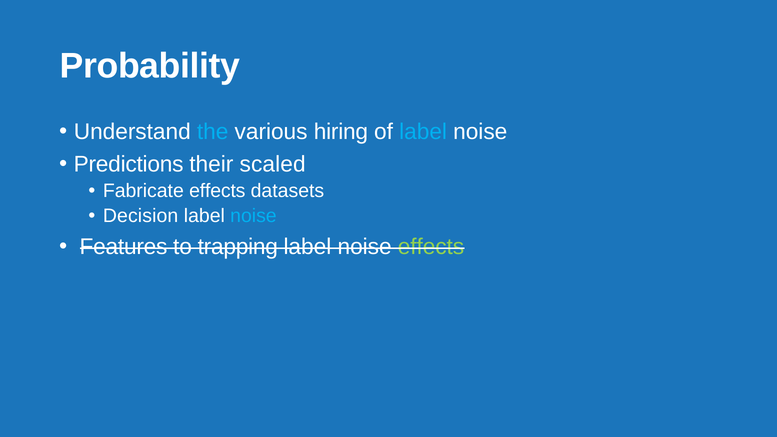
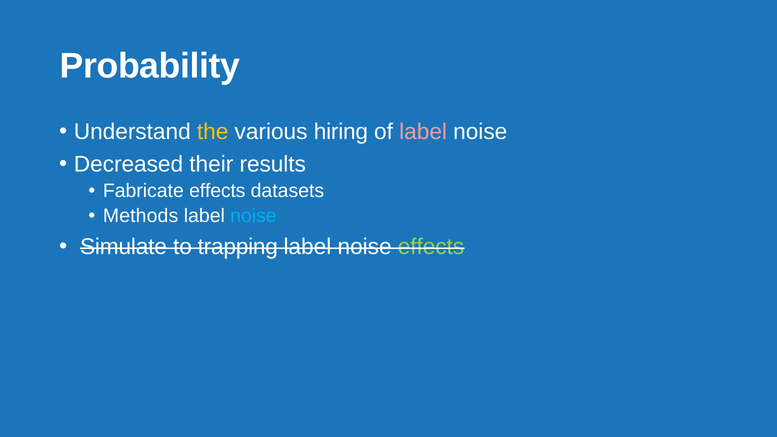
the colour: light blue -> yellow (213, 132)
label colour: light blue -> pink (423, 132)
Predictions: Predictions -> Decreased (128, 164)
scaled: scaled -> results (273, 164)
Decision: Decision -> Methods (141, 216)
Features: Features -> Simulate (123, 247)
